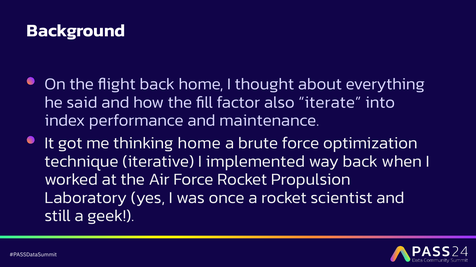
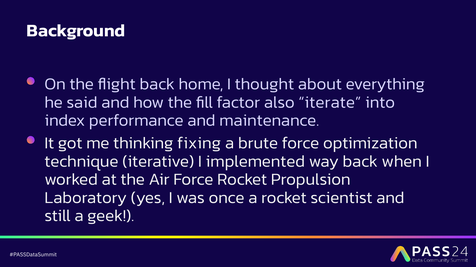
thinking home: home -> fixing (199, 143)
